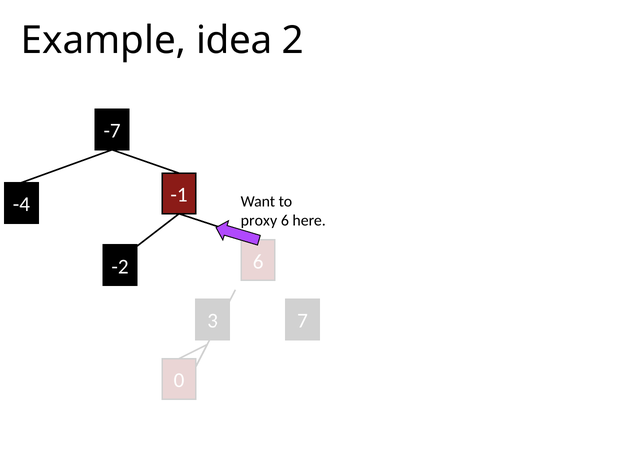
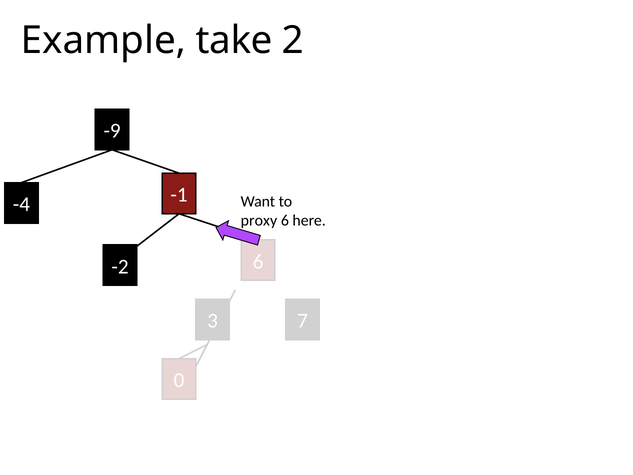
idea: idea -> take (234, 41)
-7: -7 -> -9 (112, 131)
